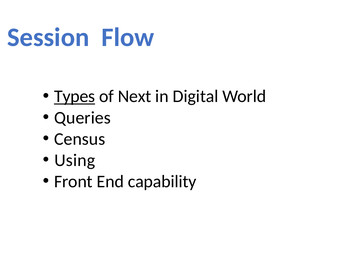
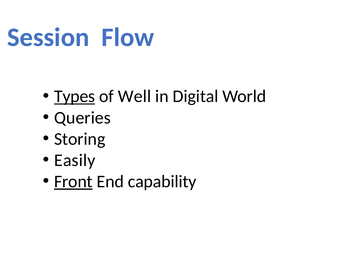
Next: Next -> Well (134, 96)
Census: Census -> Storing (80, 139)
Using: Using -> Easily (75, 160)
Front underline: none -> present (73, 182)
